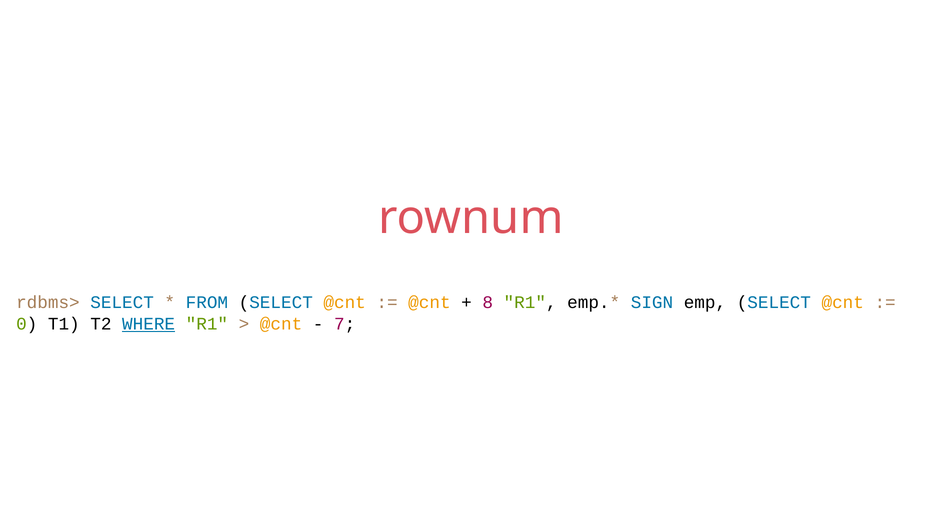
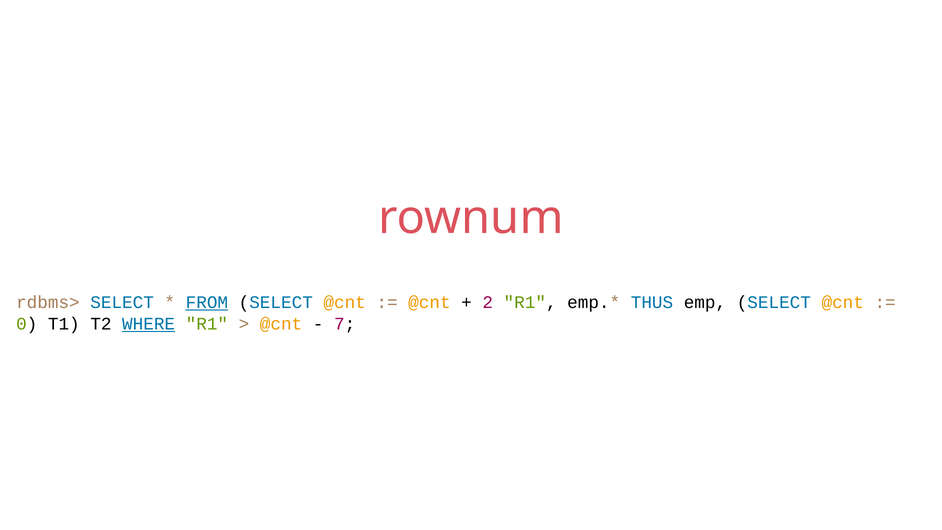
FROM underline: none -> present (207, 302)
8: 8 -> 2 (488, 302)
SIGN: SIGN -> THUS (652, 302)
